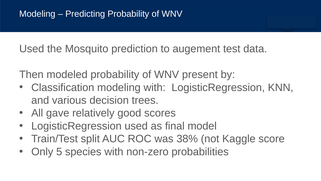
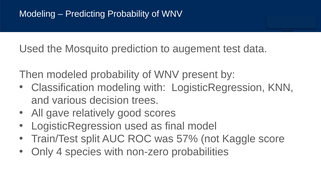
38%: 38% -> 57% (187, 139)
5: 5 -> 4 (59, 151)
